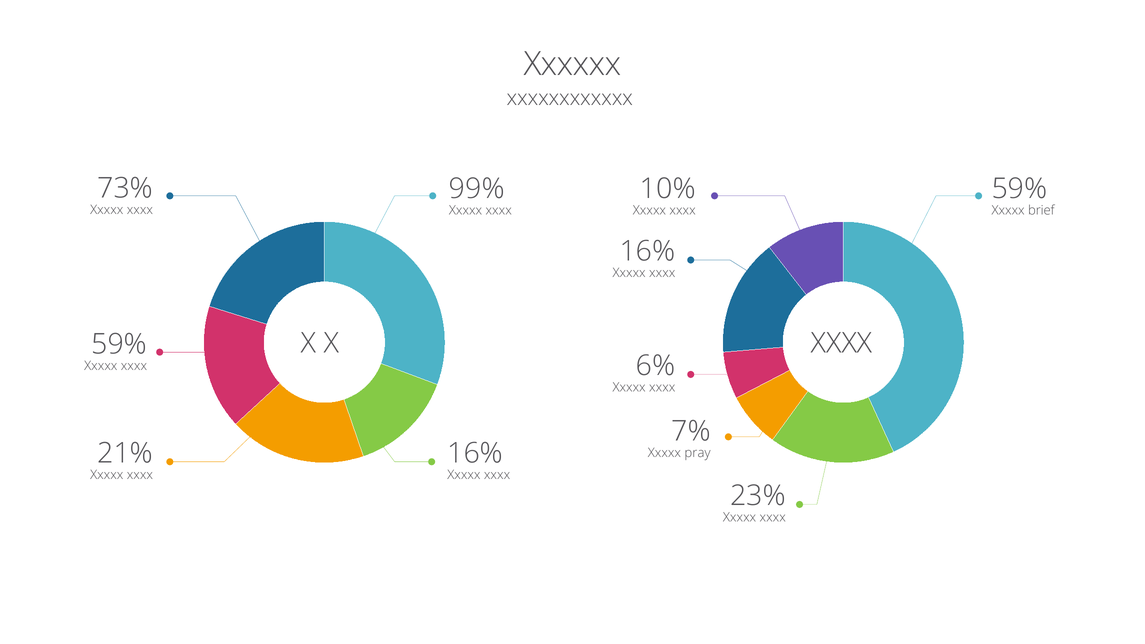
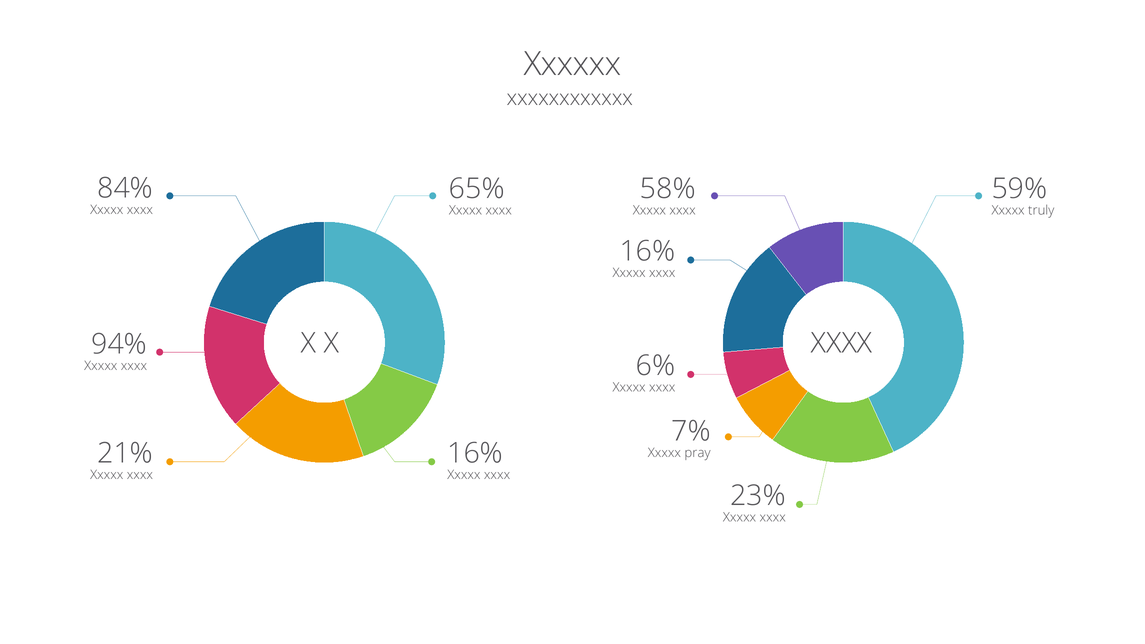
73%: 73% -> 84% (125, 188)
99%: 99% -> 65% (477, 189)
10%: 10% -> 58% (668, 189)
brief: brief -> truly (1041, 210)
59%: 59% -> 94% (119, 344)
